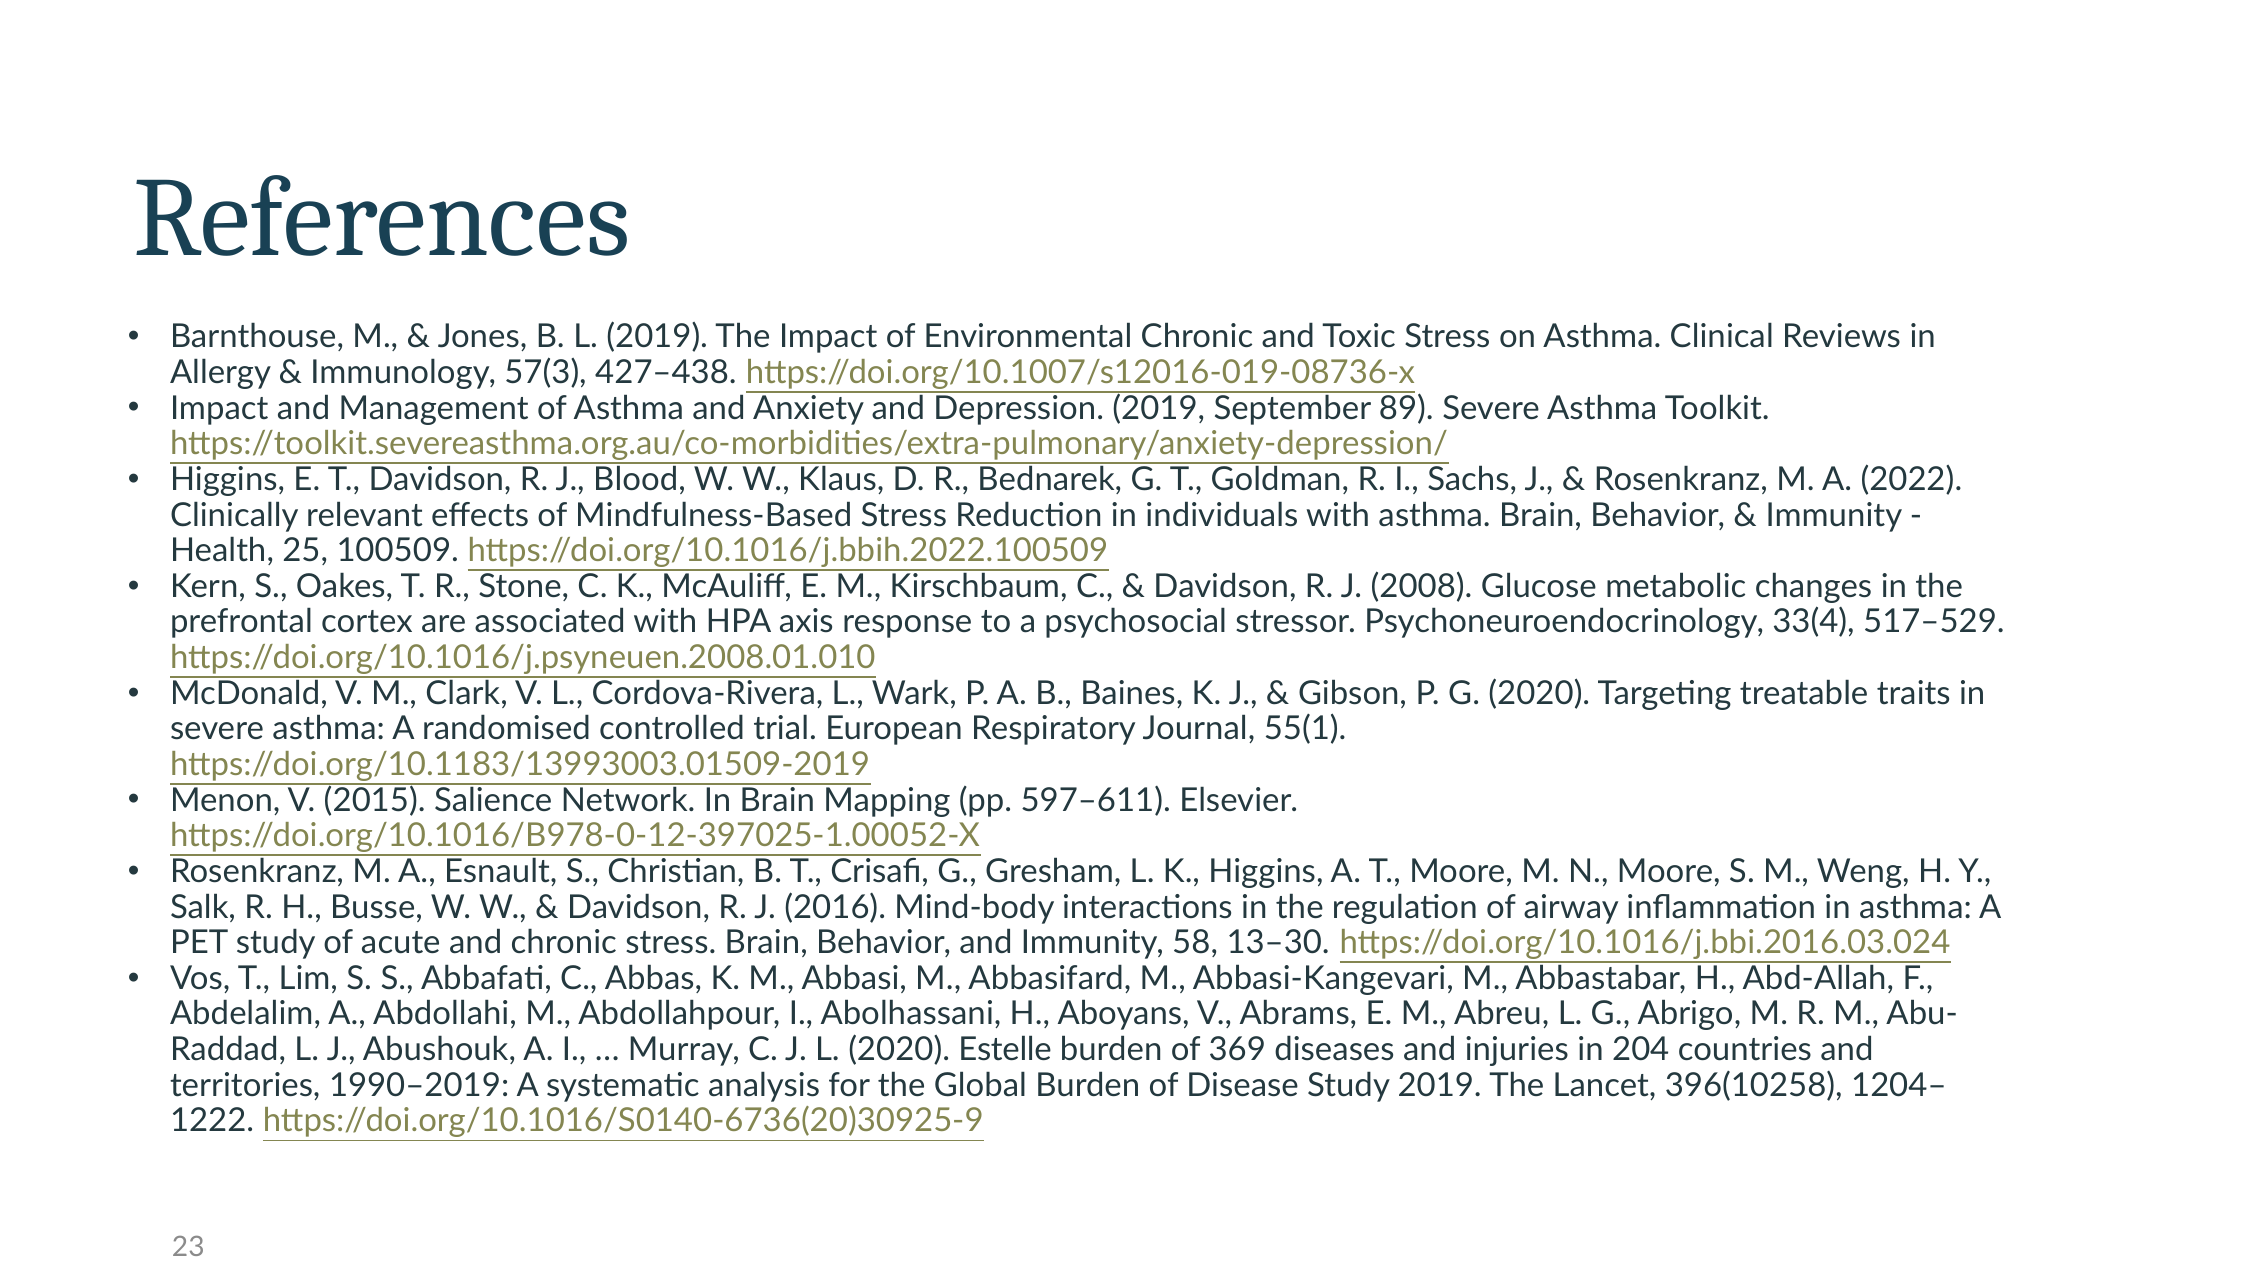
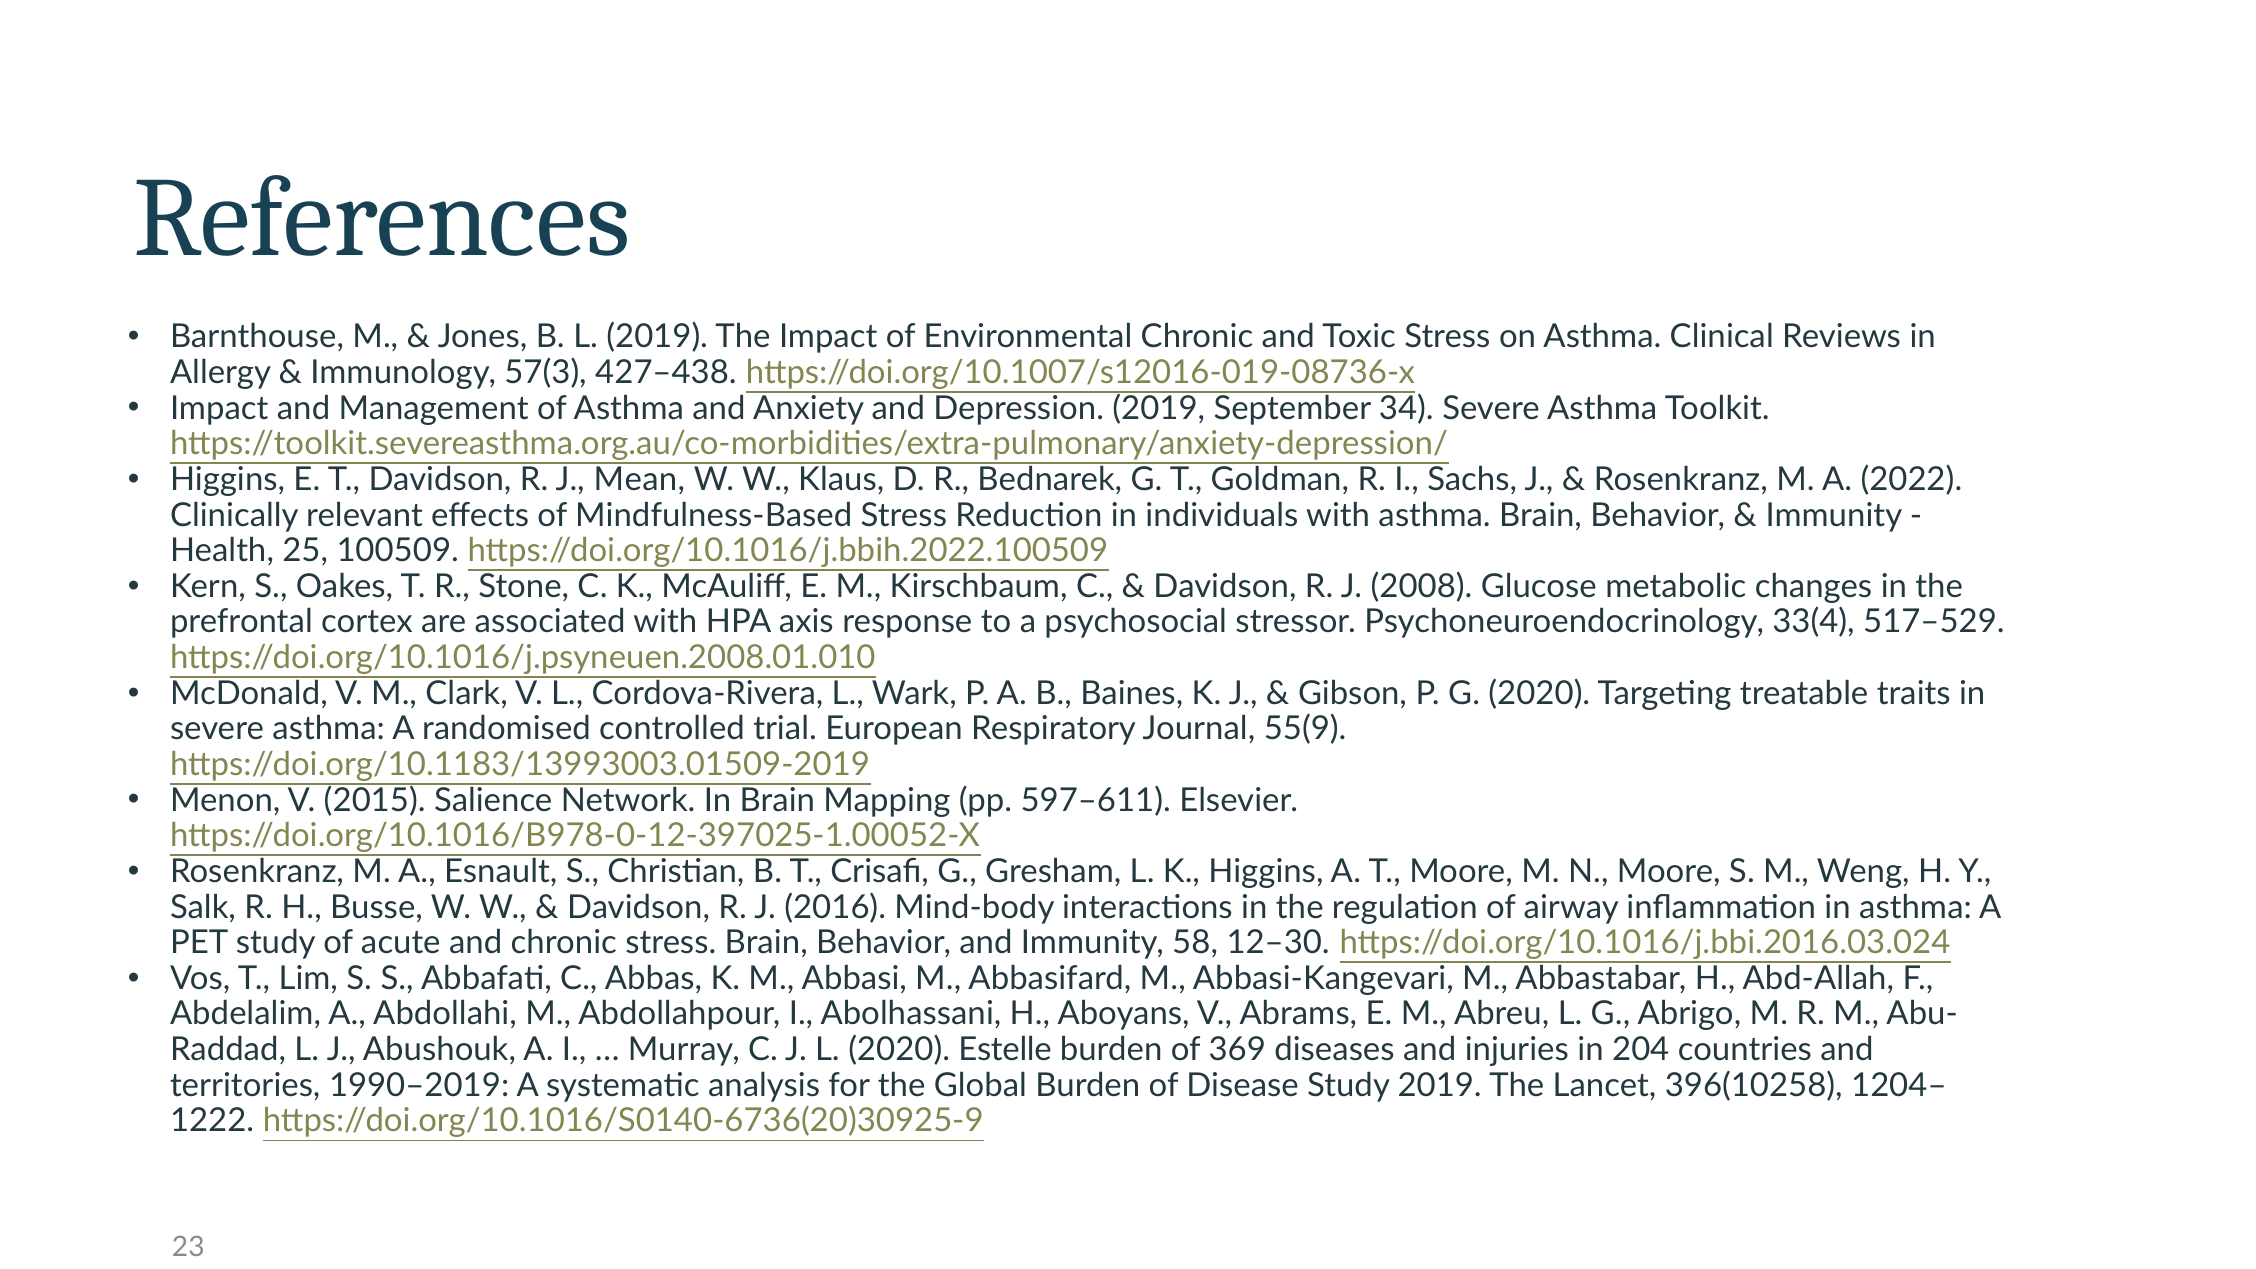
89: 89 -> 34 (1406, 408)
Blood: Blood -> Mean (639, 480)
55(1: 55(1 -> 55(9 (1305, 729)
13–30: 13–30 -> 12–30 (1278, 943)
